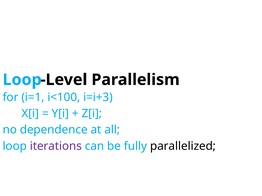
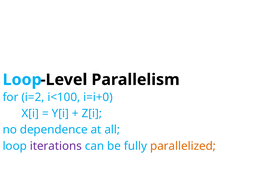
i=1: i=1 -> i=2 (33, 97)
i=i+3: i=i+3 -> i=i+0 (98, 97)
parallelized colour: black -> orange (183, 146)
